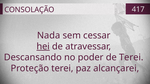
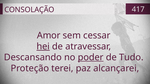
Nada: Nada -> Amor (49, 36)
poder underline: none -> present (91, 58)
de Terei: Terei -> Tudo (131, 58)
